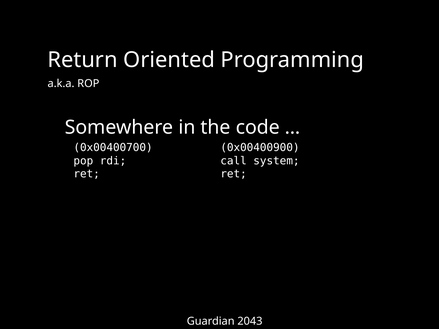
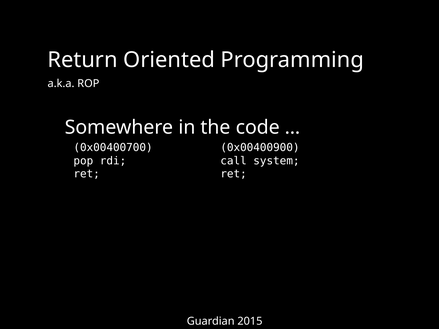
2043: 2043 -> 2015 (250, 321)
